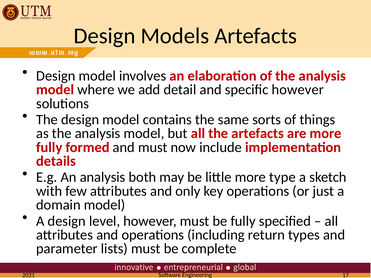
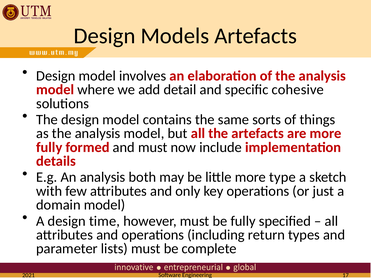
specific however: however -> cohesive (298, 90)
level: level -> time (105, 221)
